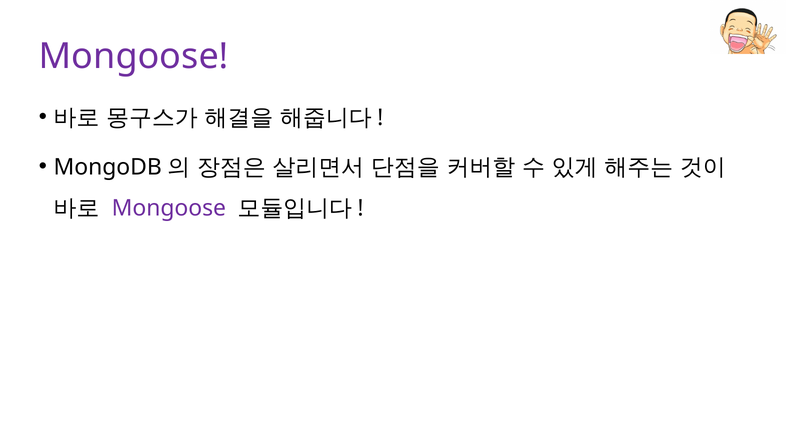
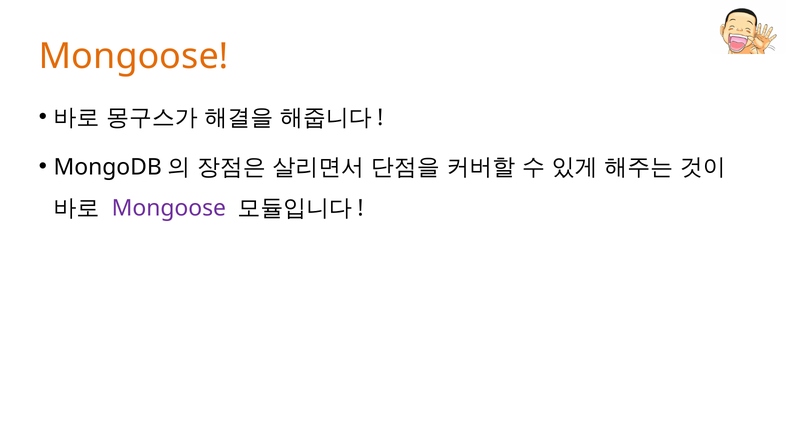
Mongoose colour: purple -> orange (134, 56)
